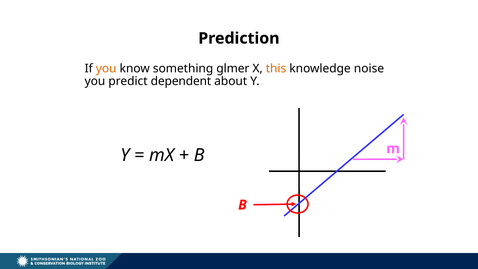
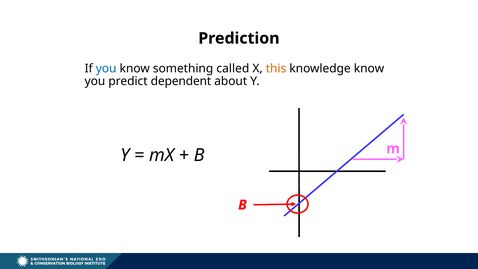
you colour: orange -> blue (106, 68)
glmer: glmer -> called (233, 68)
knowledge noise: noise -> know (369, 68)
